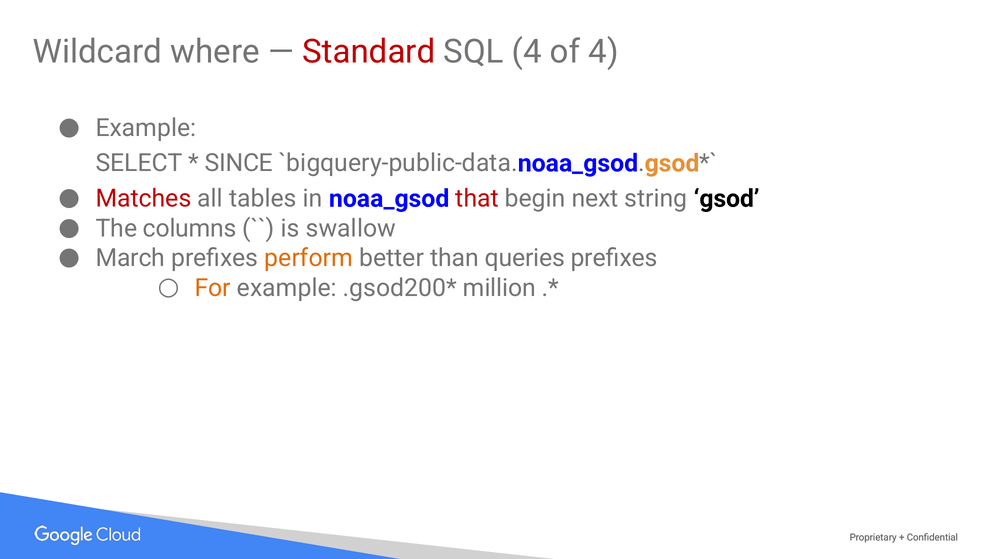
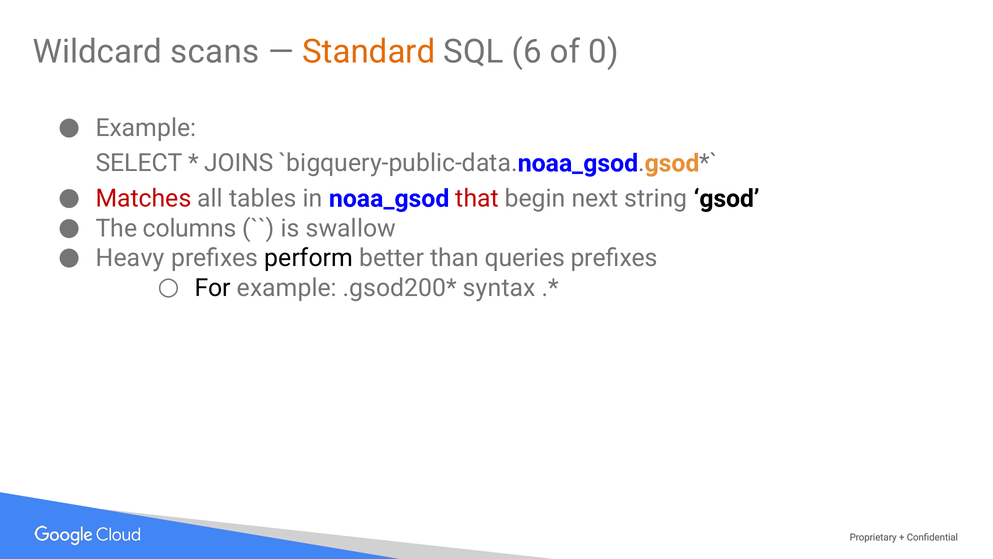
where: where -> scans (215, 52)
Standard colour: red -> orange (369, 52)
SQL 4: 4 -> 6 (527, 52)
of 4: 4 -> 0 (604, 52)
SINCE: SINCE -> JOINS (239, 163)
March: March -> Heavy (130, 258)
perform colour: orange -> black (309, 258)
For colour: orange -> black (213, 288)
million: million -> syntax (499, 288)
